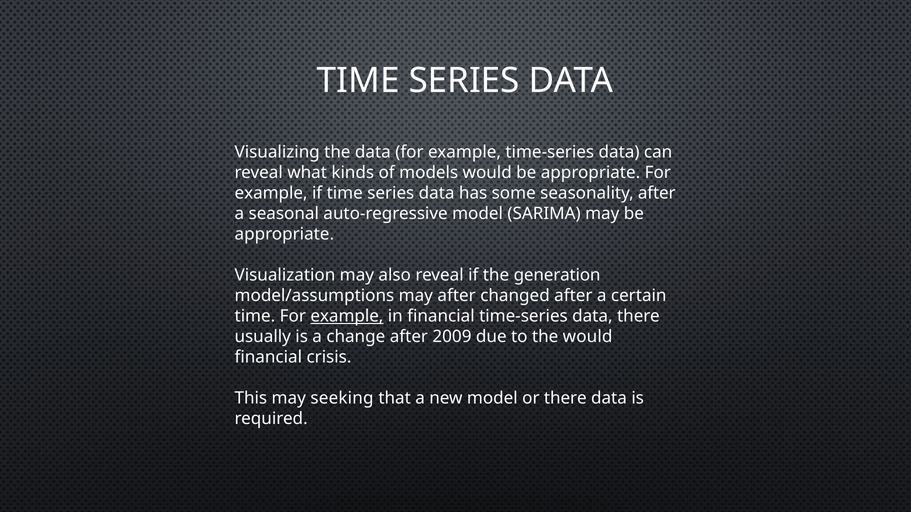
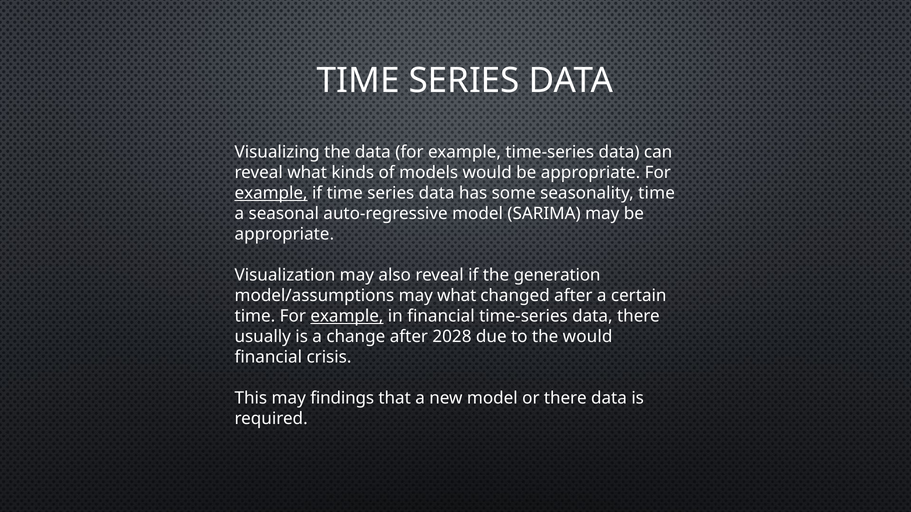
example underline: none -> present (271, 193)
seasonality after: after -> time (657, 193)
may after: after -> what (457, 296)
2009: 2009 -> 2028 (452, 337)
seeking: seeking -> findings (342, 398)
